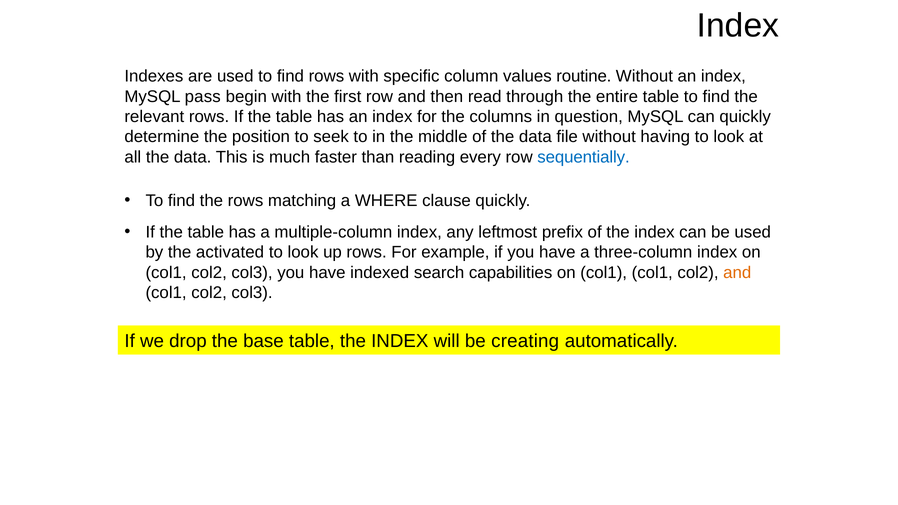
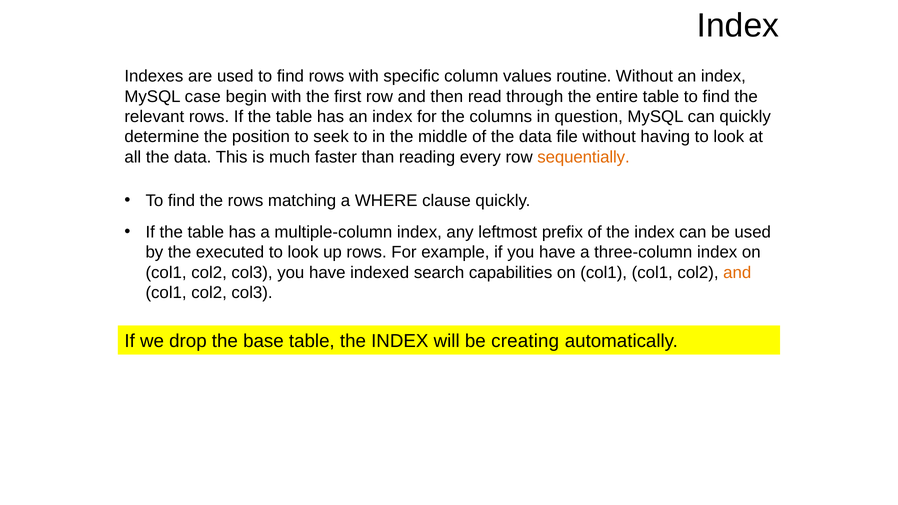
pass: pass -> case (203, 97)
sequentially colour: blue -> orange (584, 157)
activated: activated -> executed (230, 252)
